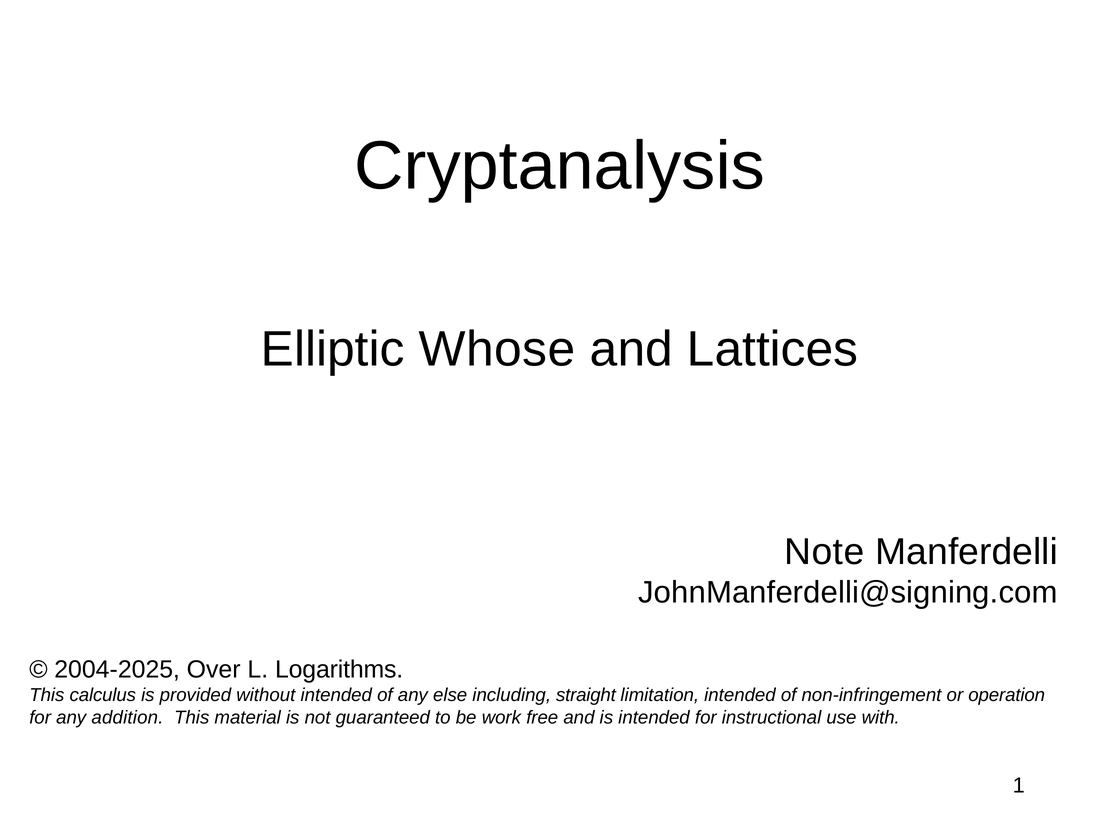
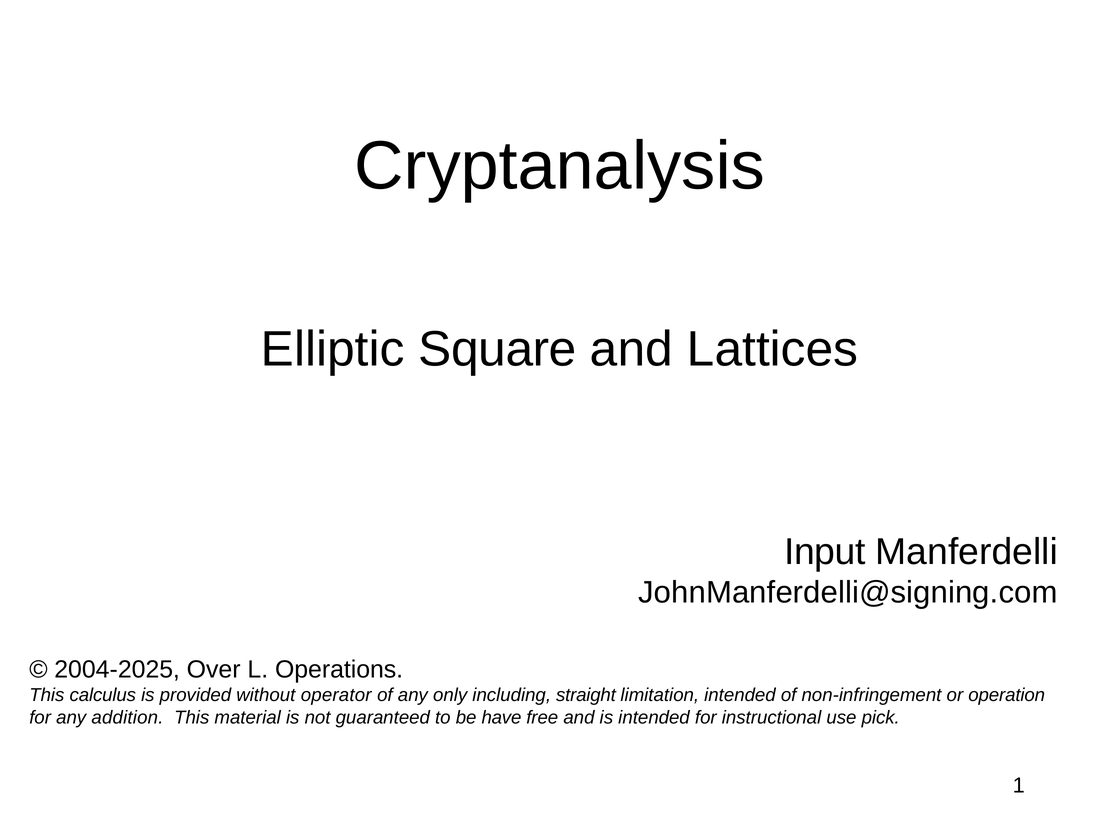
Whose: Whose -> Square (497, 349)
Note: Note -> Input (825, 552)
Logarithms: Logarithms -> Operations (339, 669)
without intended: intended -> operator (336, 695)
else: else -> only (450, 695)
work: work -> have (501, 717)
with: with -> pick (881, 717)
